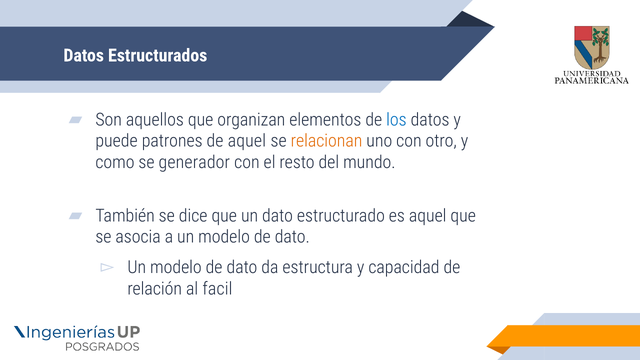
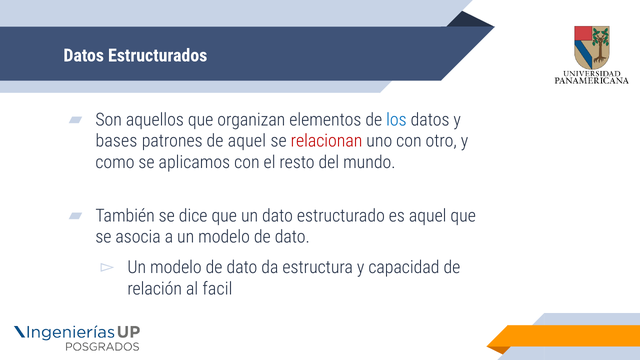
puede: puede -> bases (116, 141)
relacionan colour: orange -> red (326, 141)
generador: generador -> aplicamos (194, 162)
